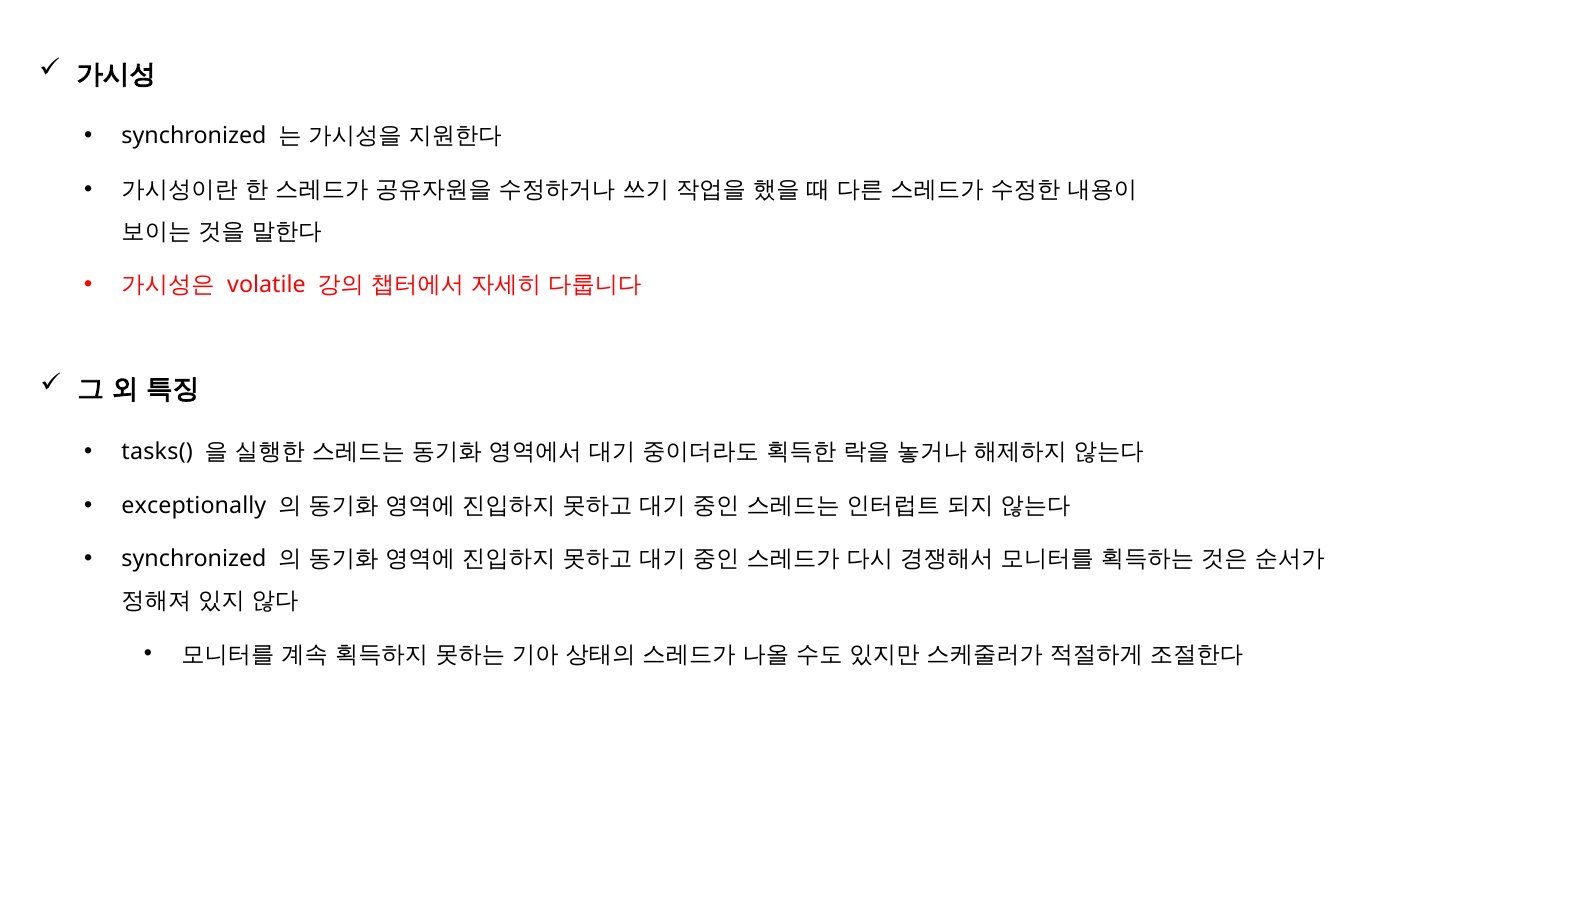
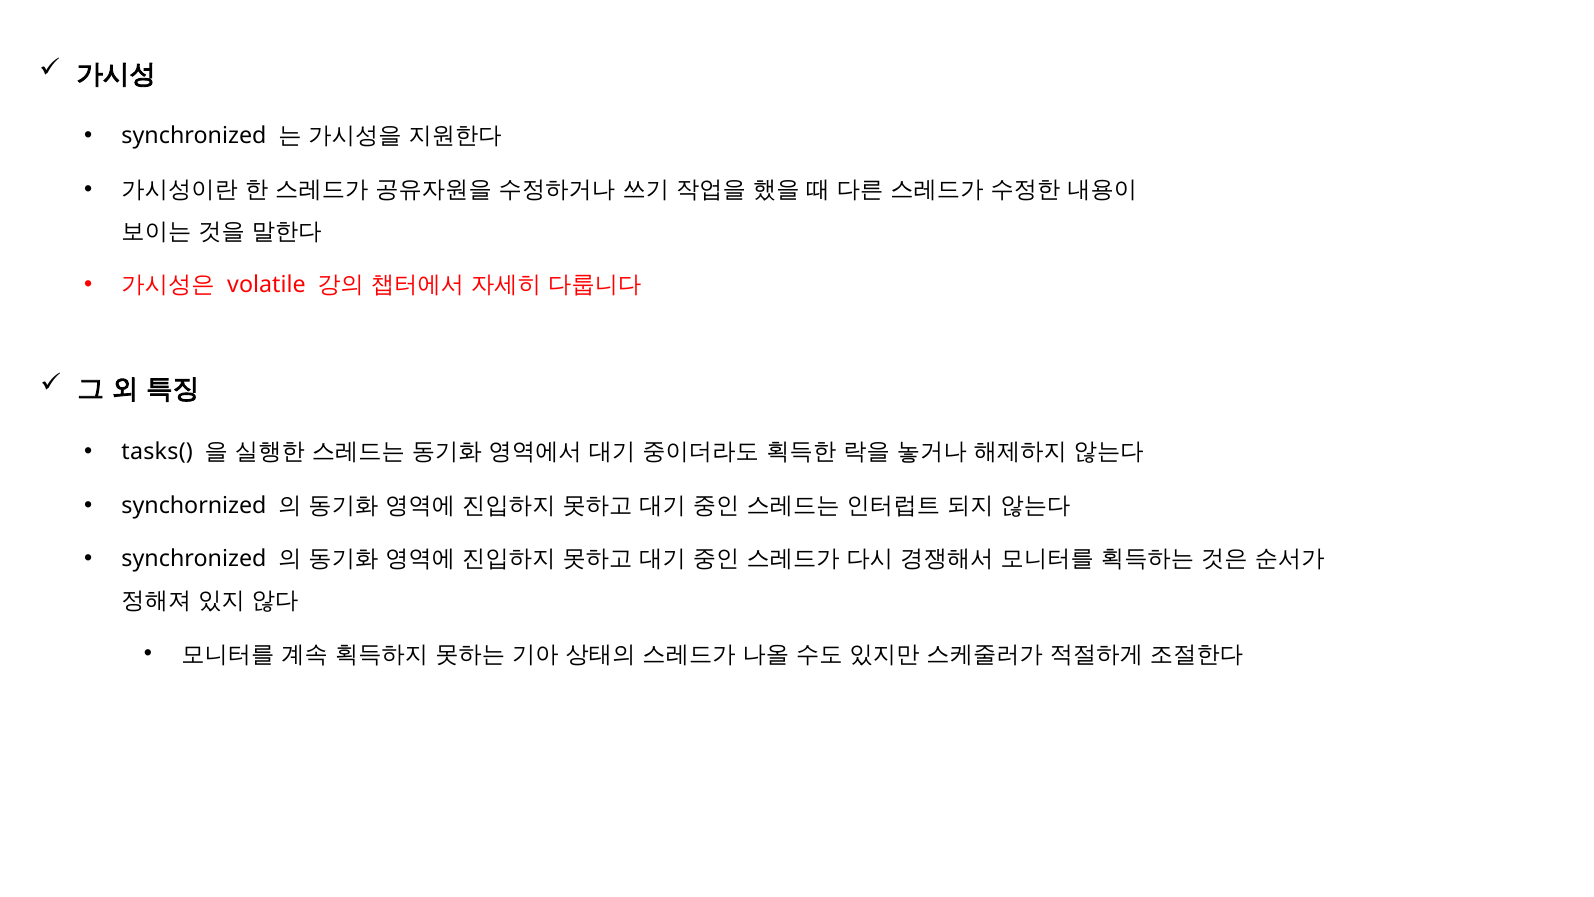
exceptionally: exceptionally -> synchornized (194, 505)
